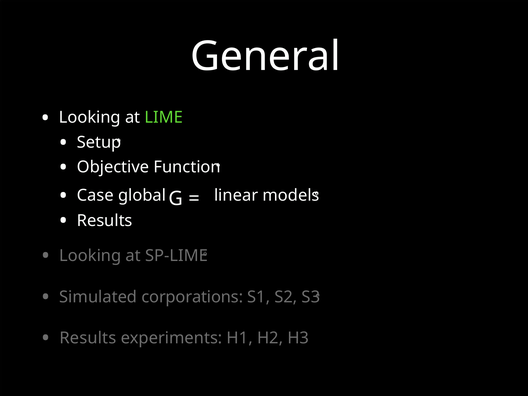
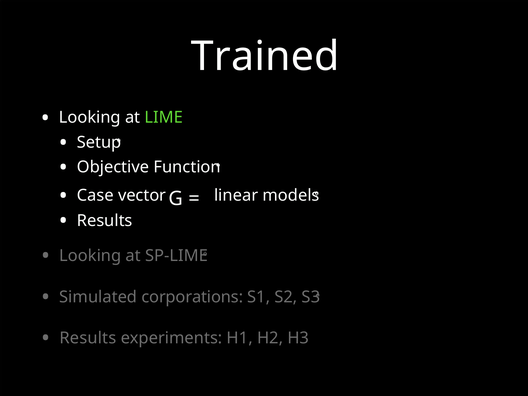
General: General -> Trained (265, 57)
global: global -> vector (142, 195)
